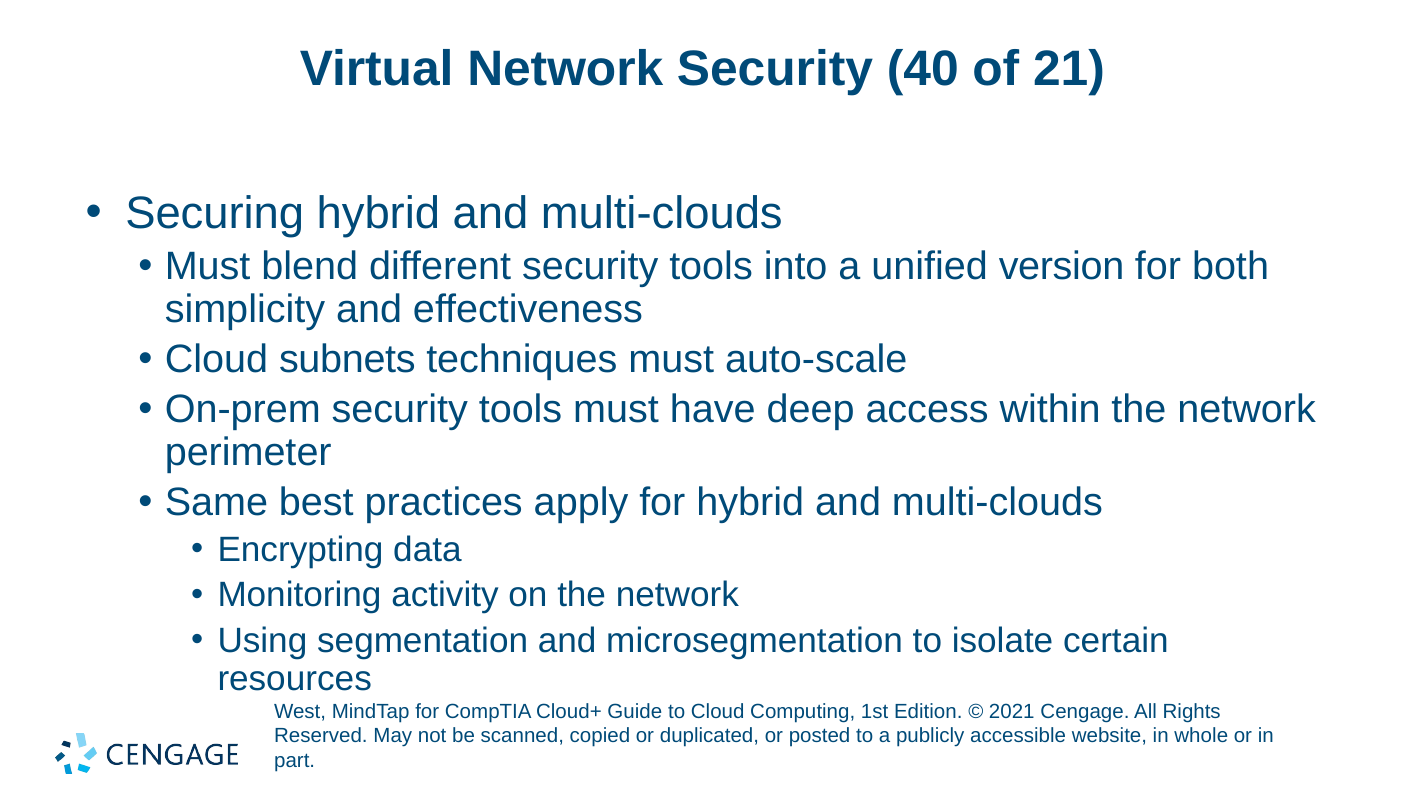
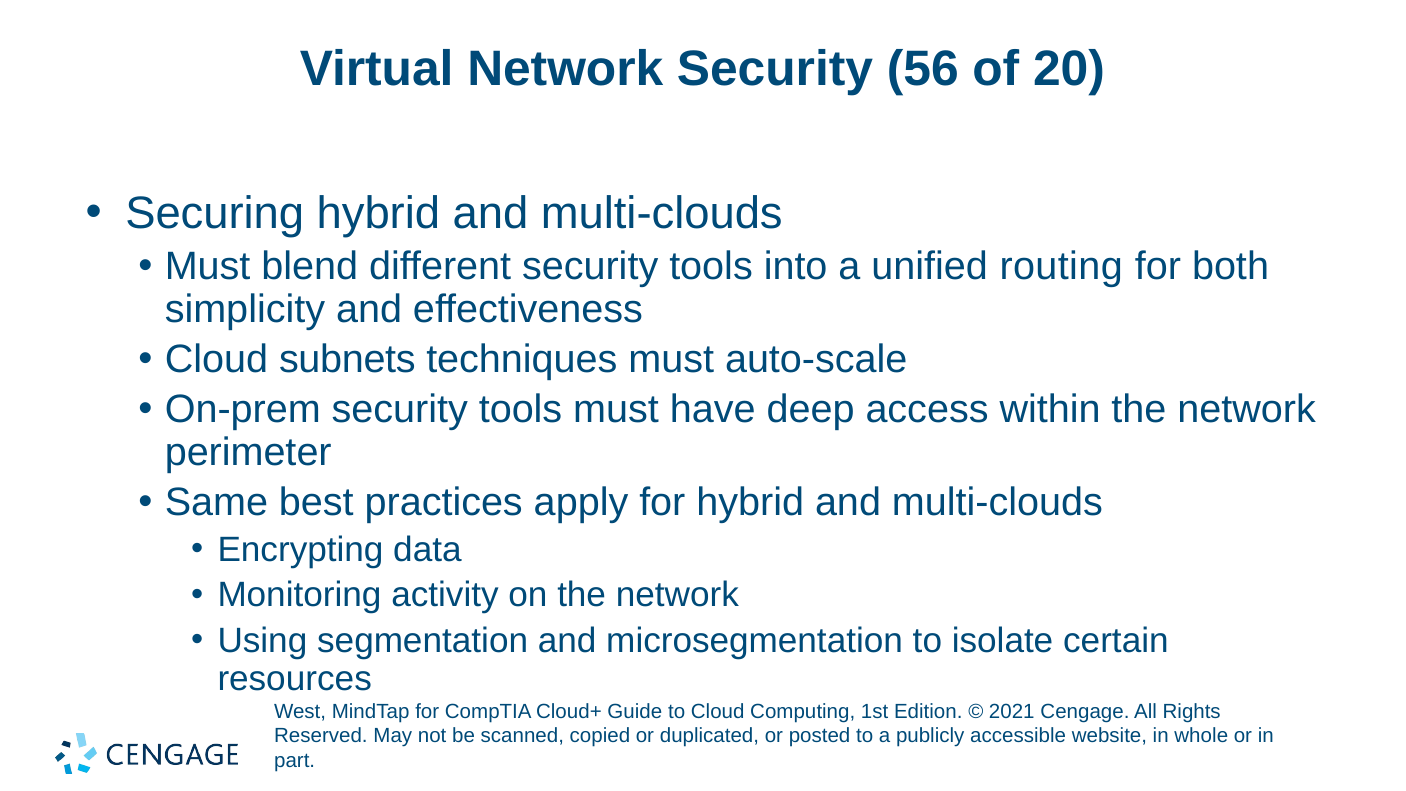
40: 40 -> 56 (923, 69)
21: 21 -> 20 (1069, 69)
version: version -> routing (1061, 266)
